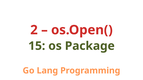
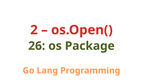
15: 15 -> 26 (37, 46)
